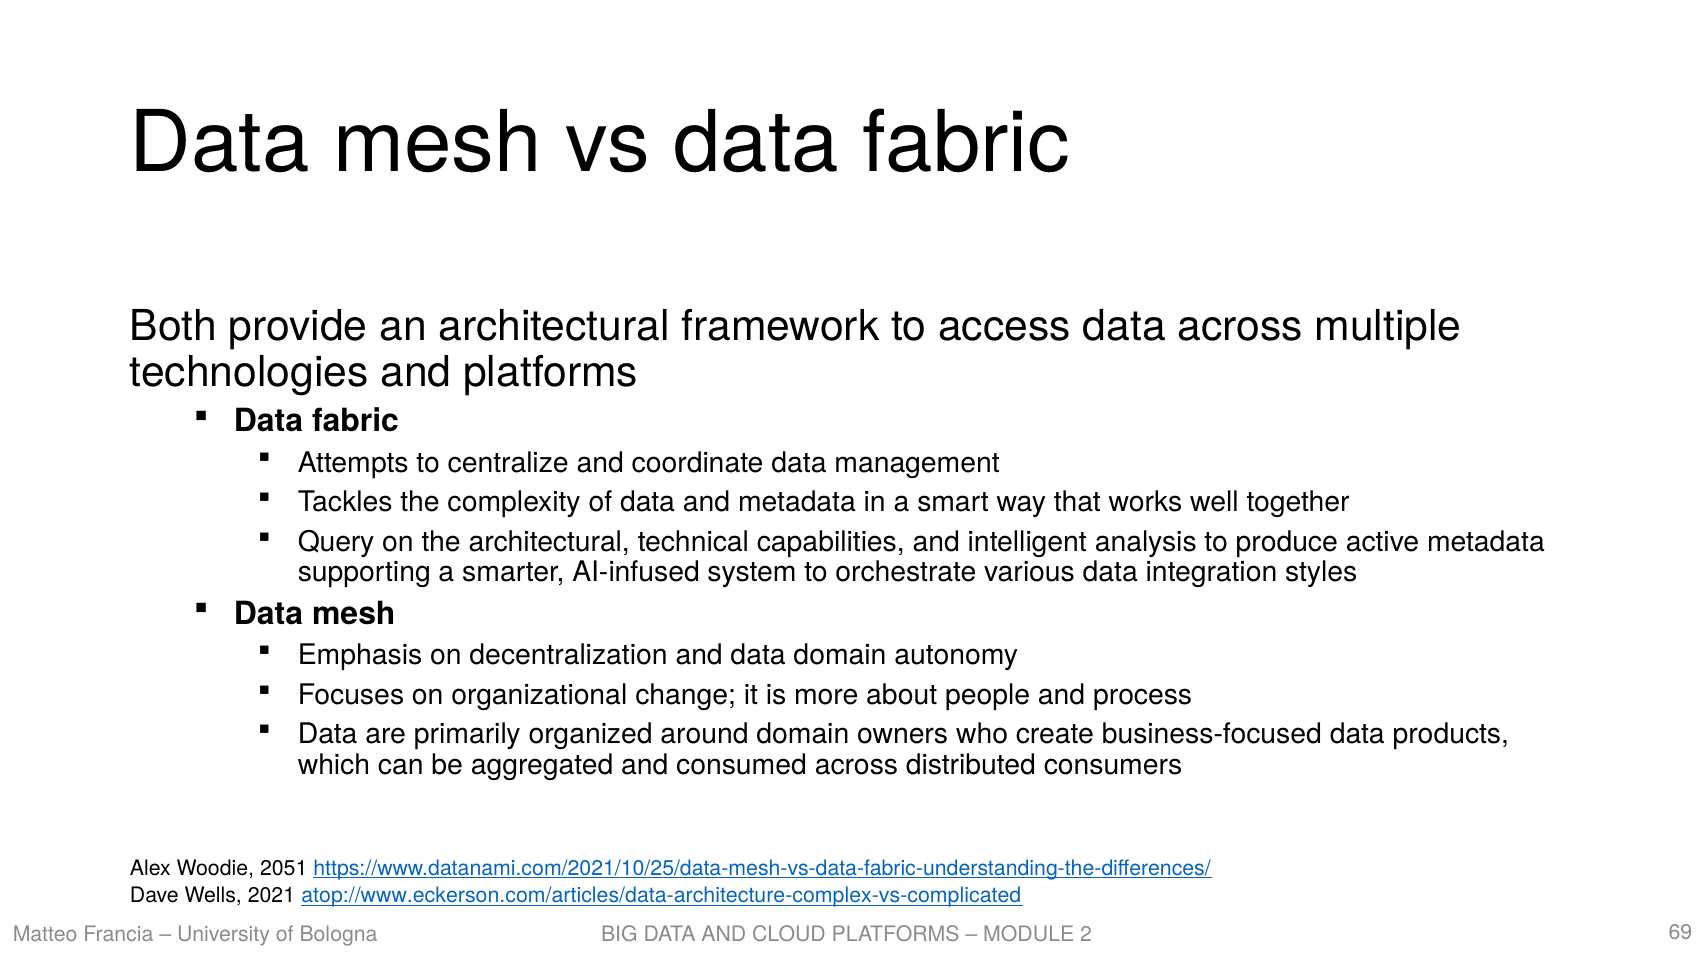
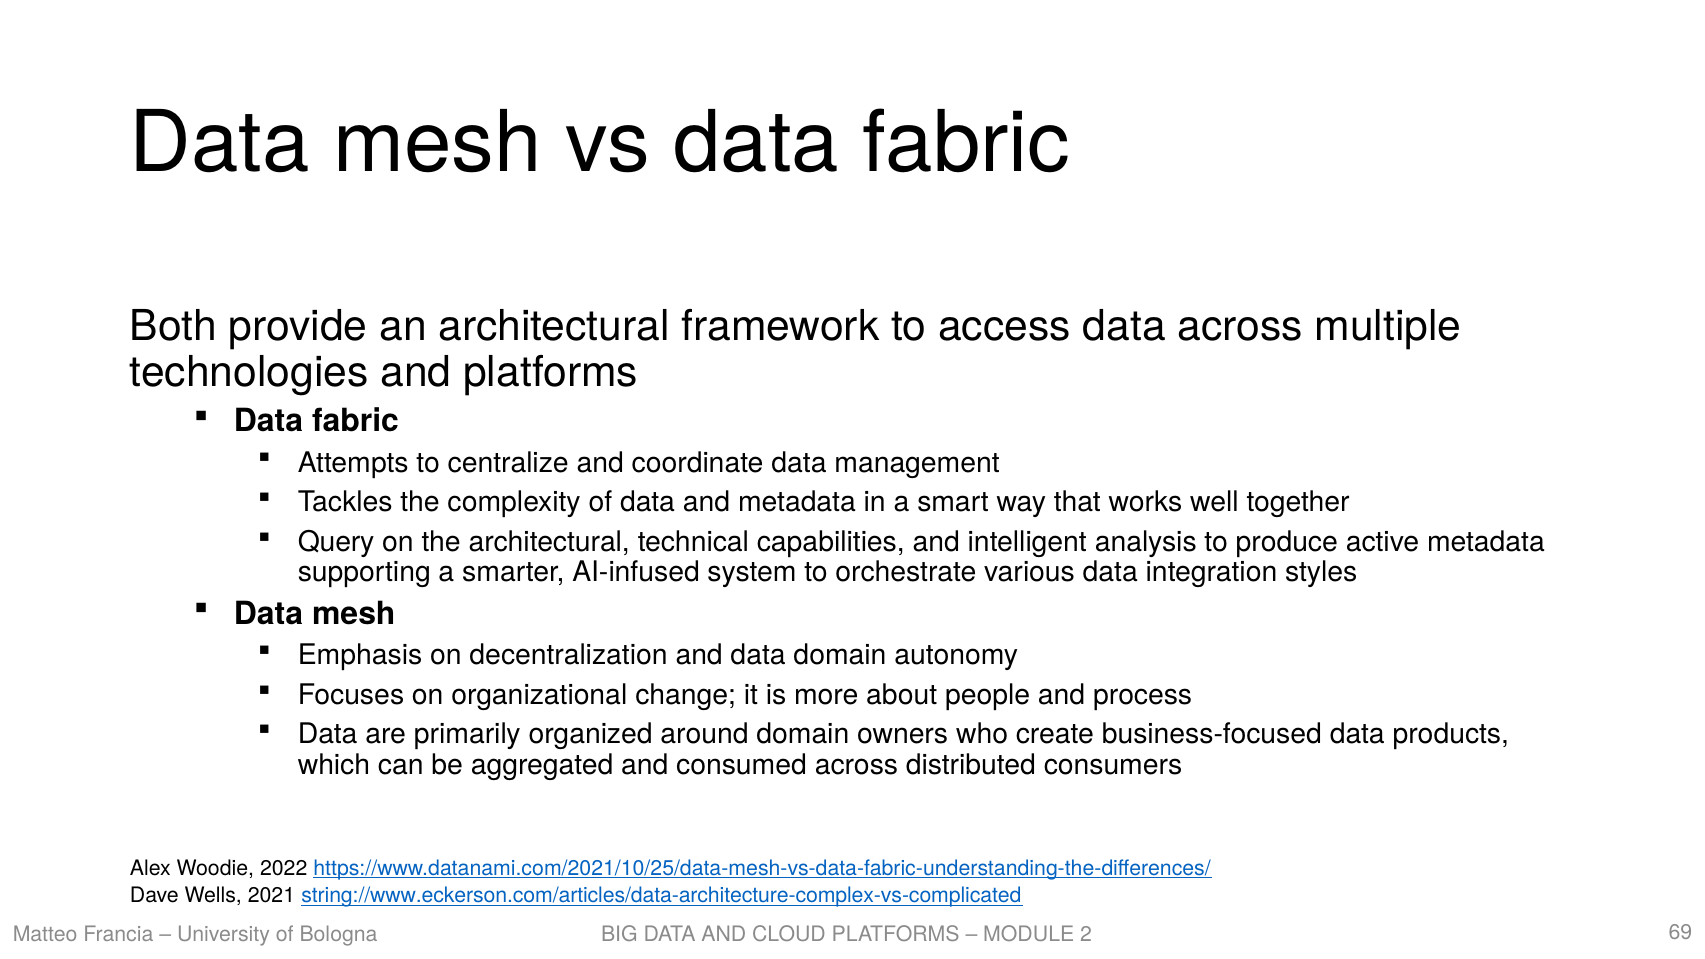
2051: 2051 -> 2022 (284, 868)
atop://www.eckerson.com/articles/data-architecture-complex-vs-complicated: atop://www.eckerson.com/articles/data-architecture-complex-vs-complicated -> string://www.eckerson.com/articles/data-architecture-complex-vs-complicated (661, 895)
